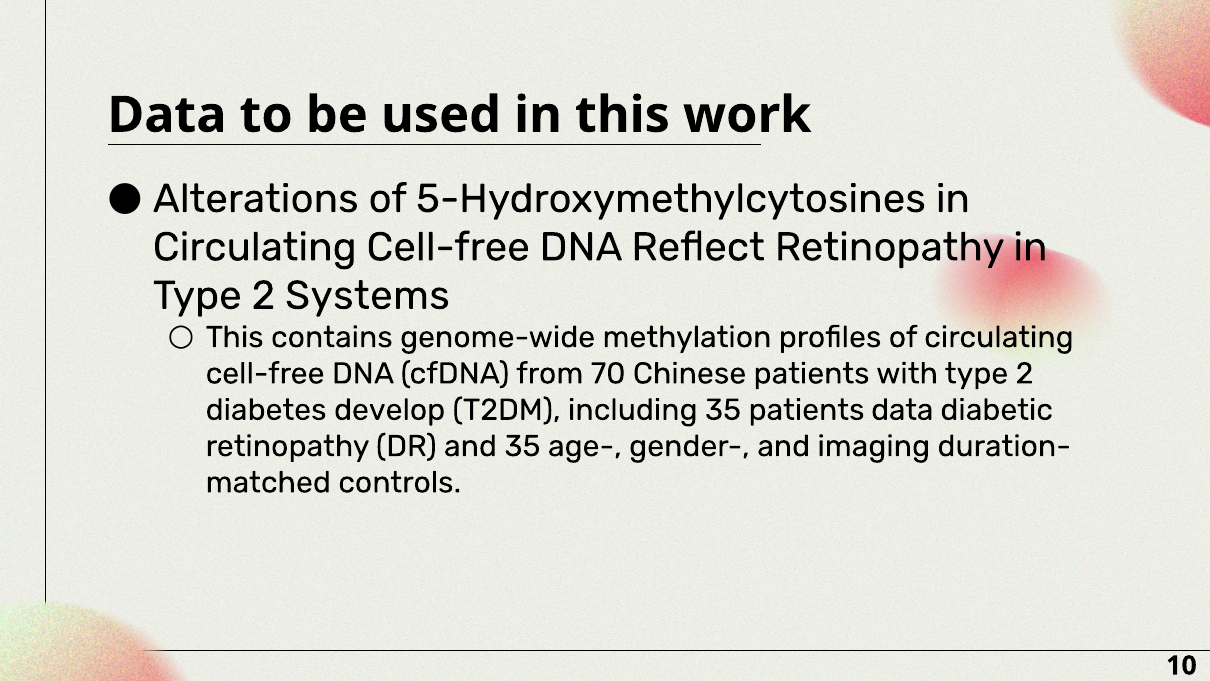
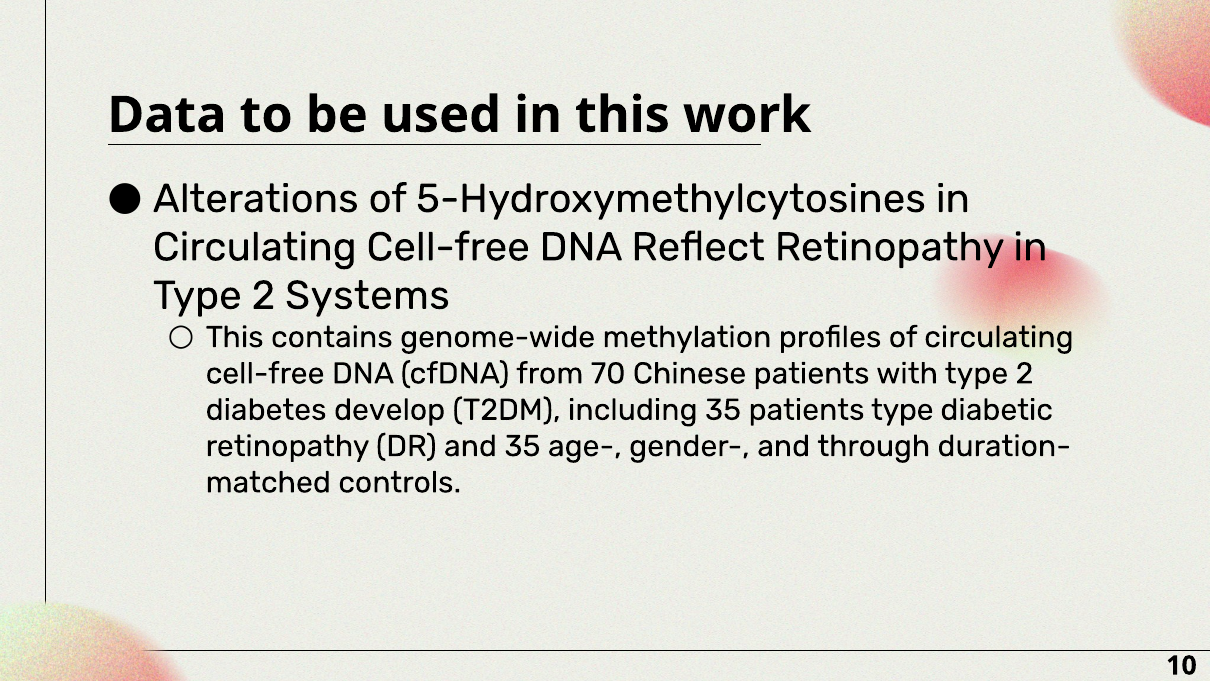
patients data: data -> type (902, 410)
imaging: imaging -> through (874, 446)
